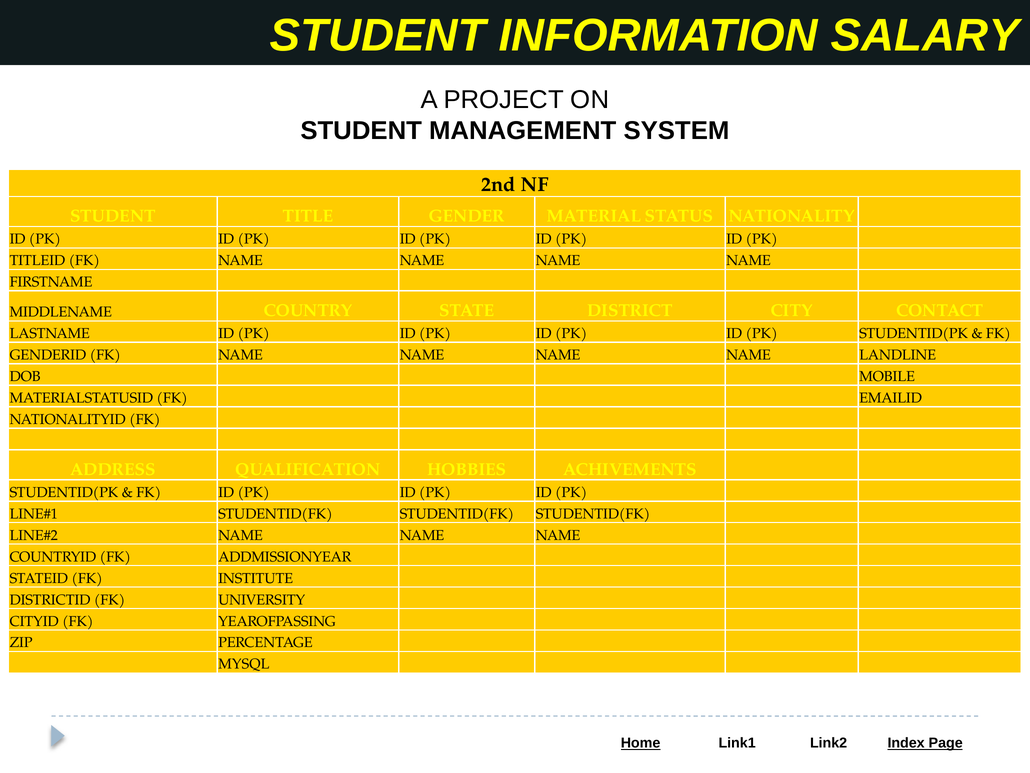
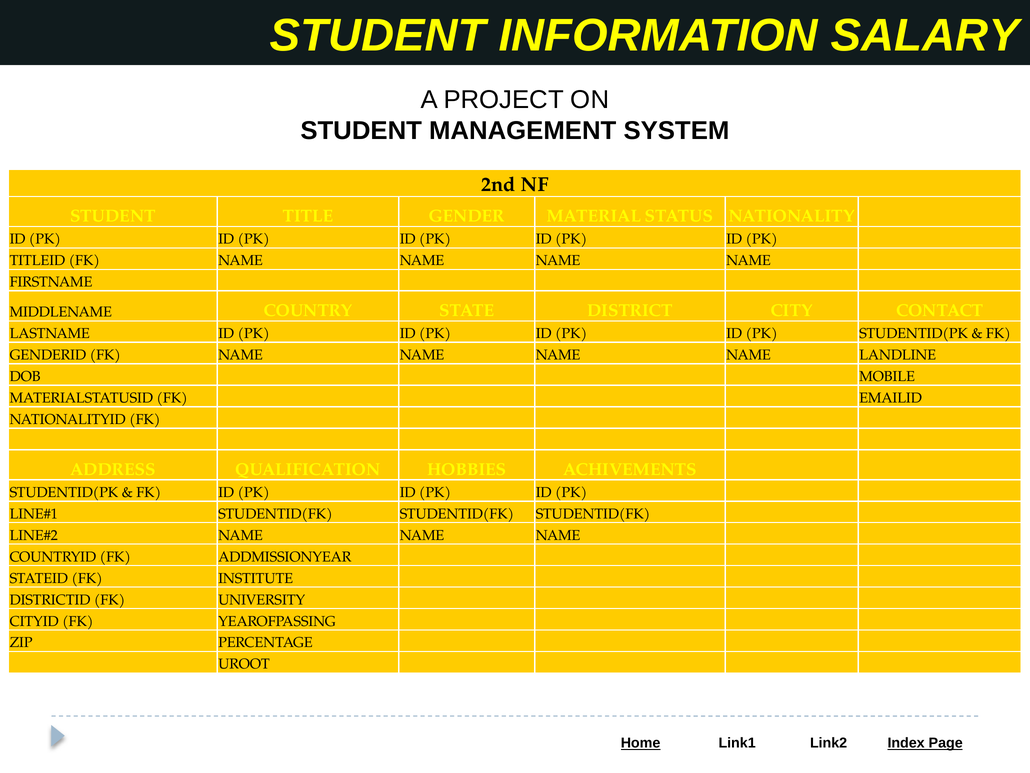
MYSQL: MYSQL -> UROOT (244, 664)
